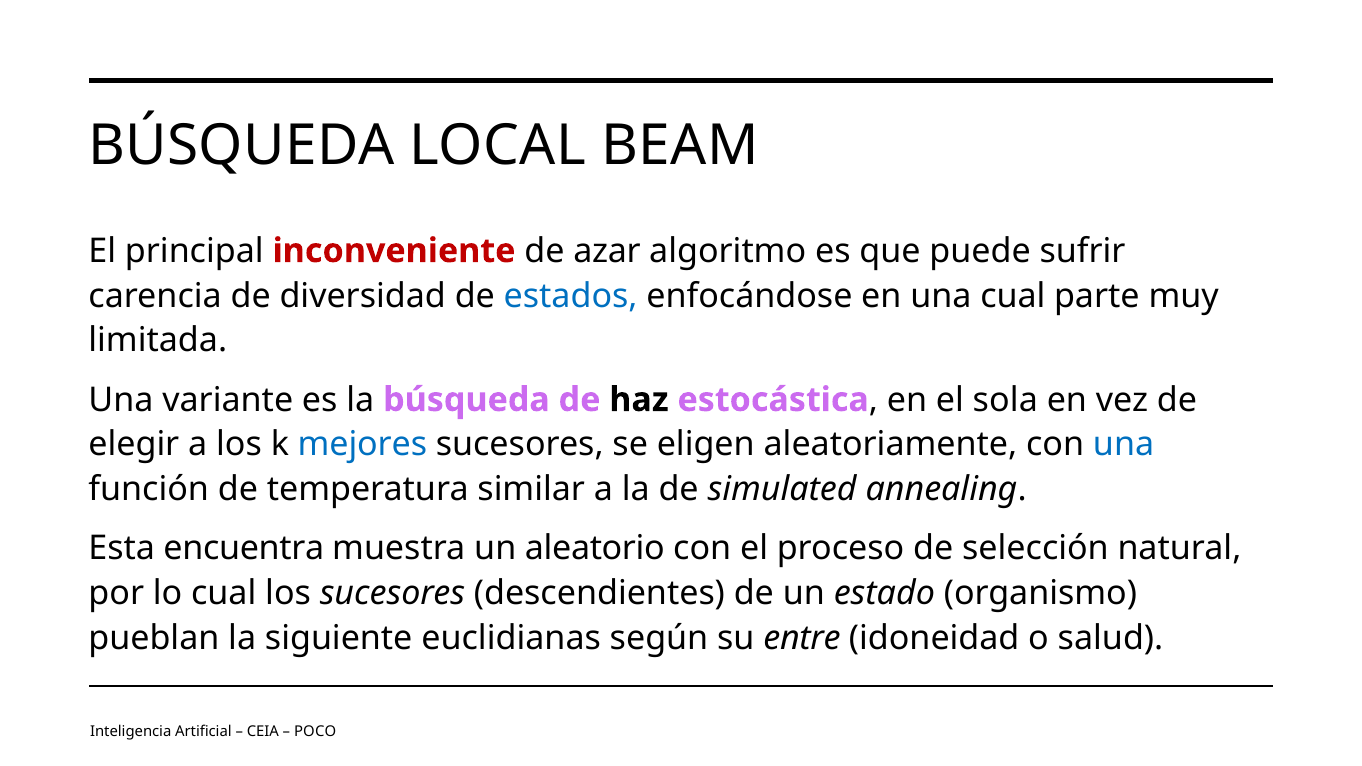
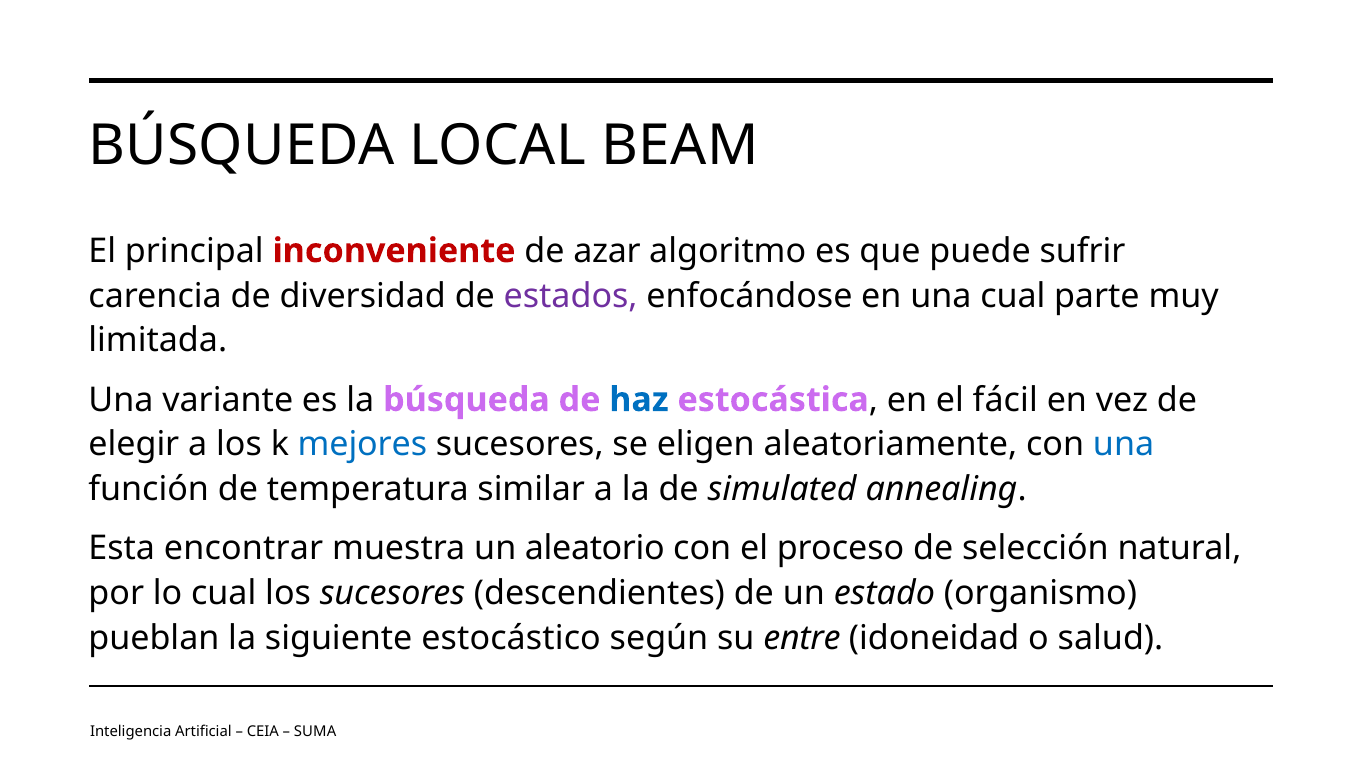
estados colour: blue -> purple (571, 296)
haz colour: black -> blue (639, 400)
sola: sola -> fácil (1005, 400)
encuentra: encuentra -> encontrar (244, 549)
euclidianas: euclidianas -> estocástico (511, 639)
POCO: POCO -> SUMA (315, 731)
